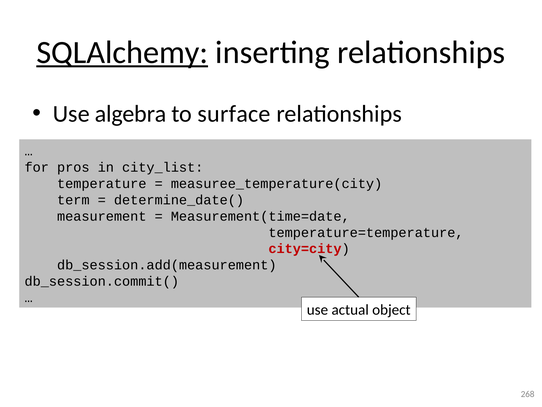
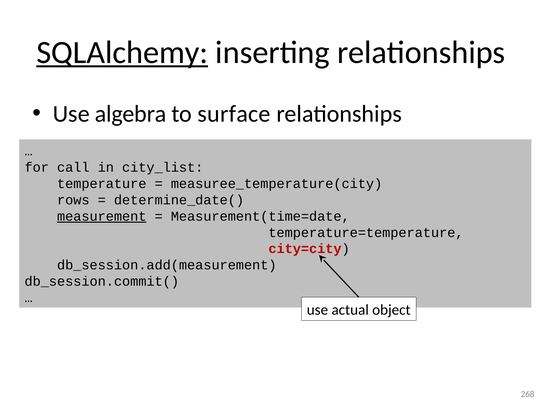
pros: pros -> call (73, 167)
term: term -> rows (73, 200)
measurement underline: none -> present (102, 216)
